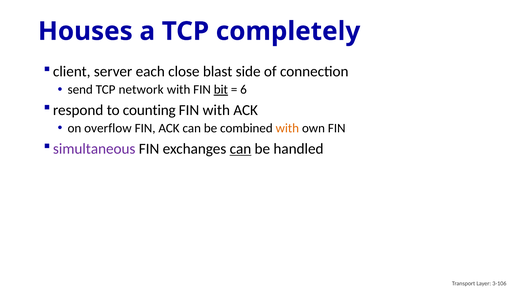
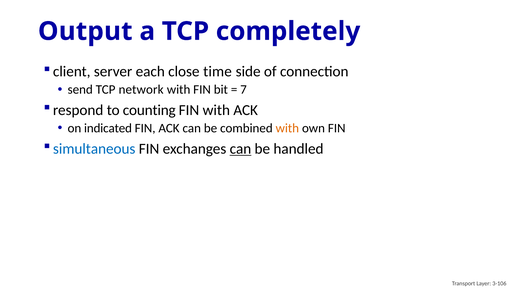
Houses: Houses -> Output (85, 31)
blast: blast -> time (218, 71)
bit underline: present -> none (221, 89)
6: 6 -> 7 (244, 89)
overflow: overflow -> indicated (108, 128)
simultaneous colour: purple -> blue (94, 149)
